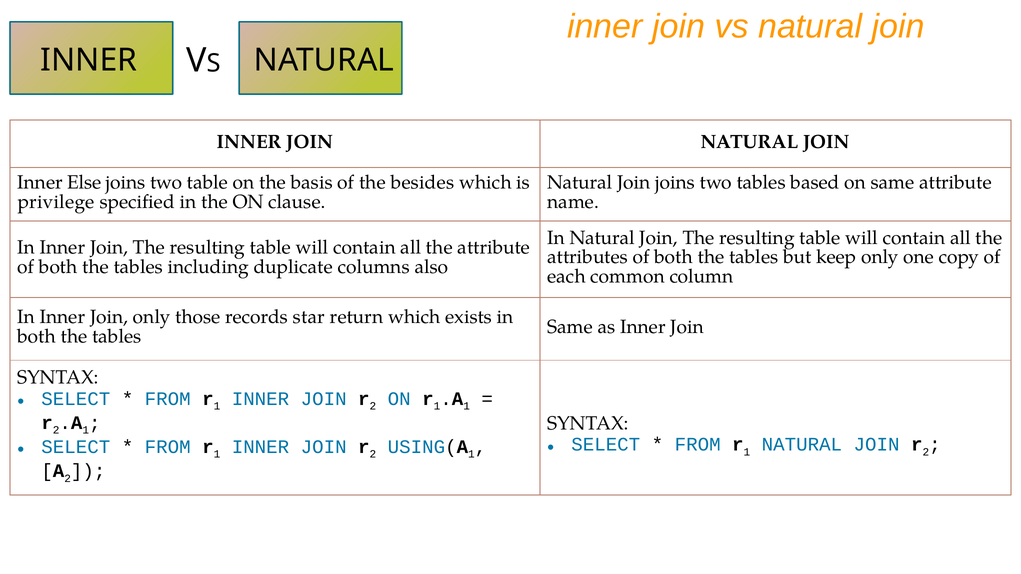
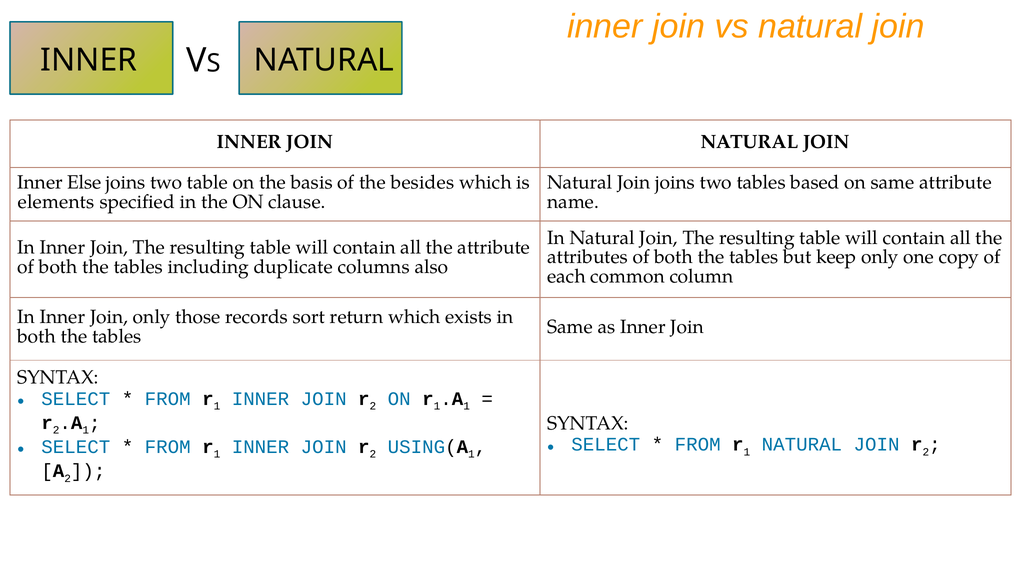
privilege: privilege -> elements (56, 202)
star: star -> sort (309, 317)
